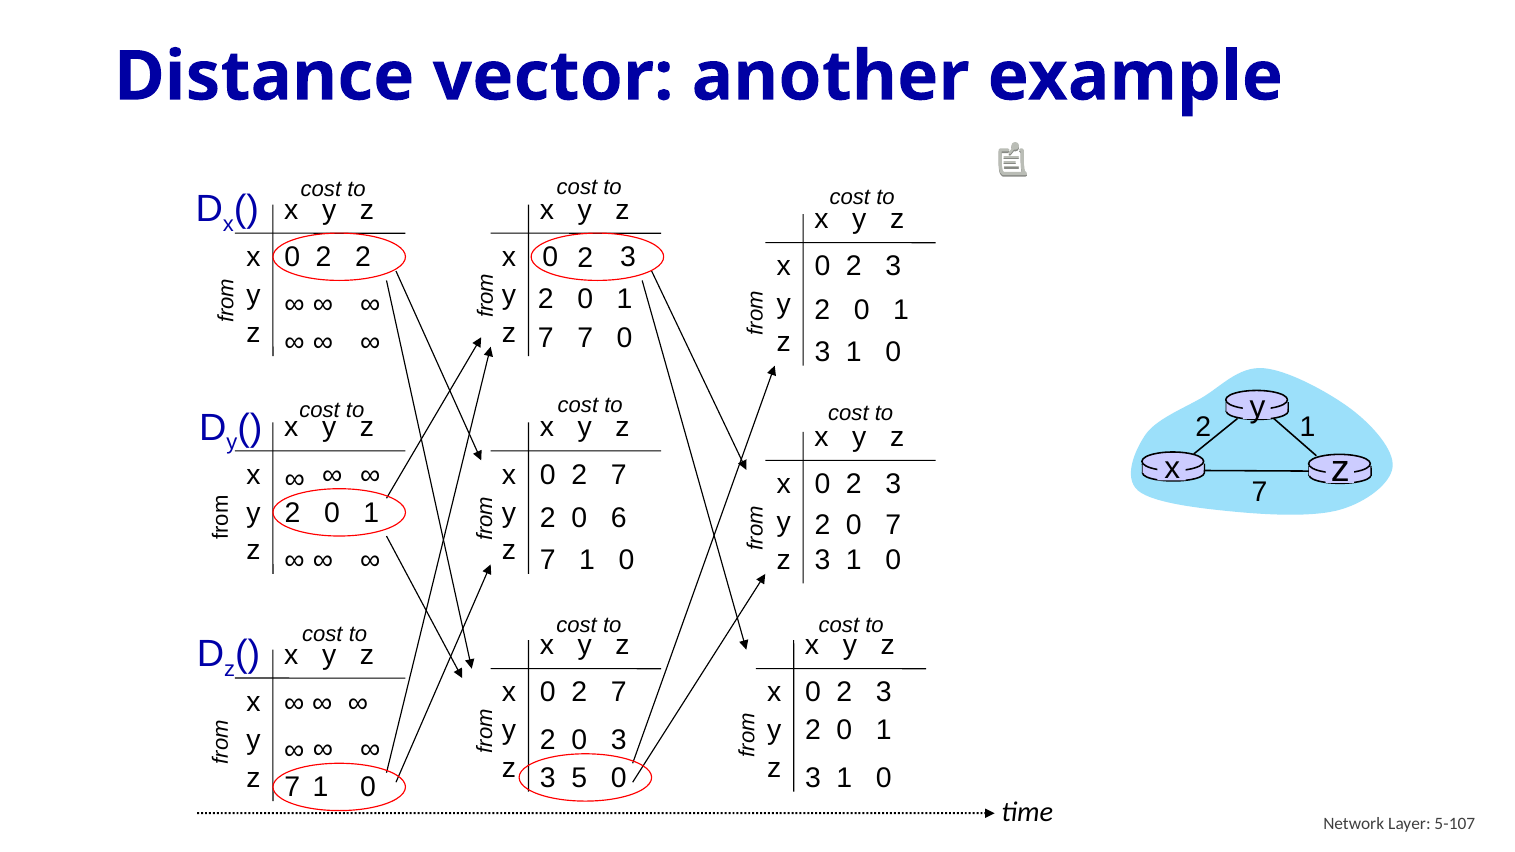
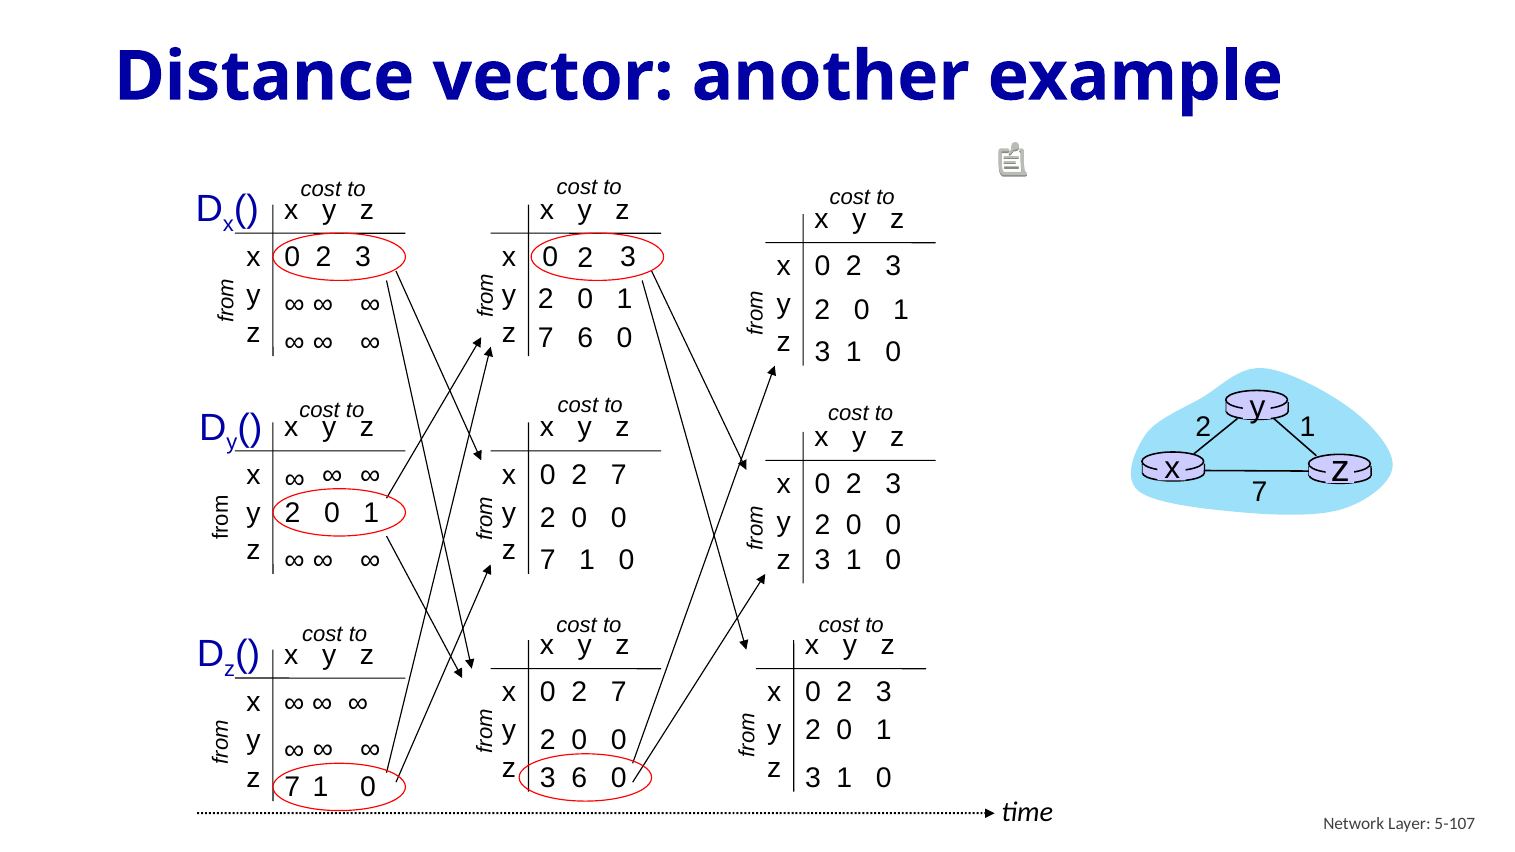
2: 2 -> 3 (363, 257)
7 7: 7 -> 6 (585, 338)
6: 6 -> 0 (619, 518)
7: 7 -> 0 (893, 525)
3: 3 -> 0 (619, 740)
3 5: 5 -> 6 (579, 778)
